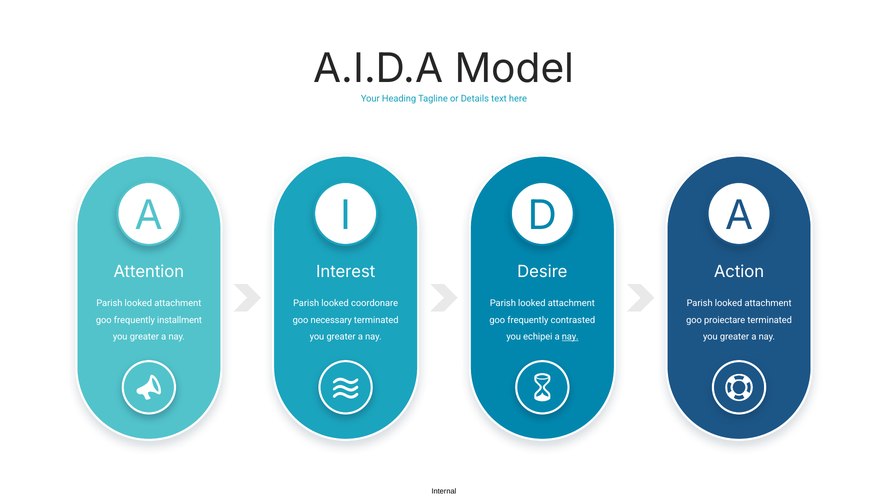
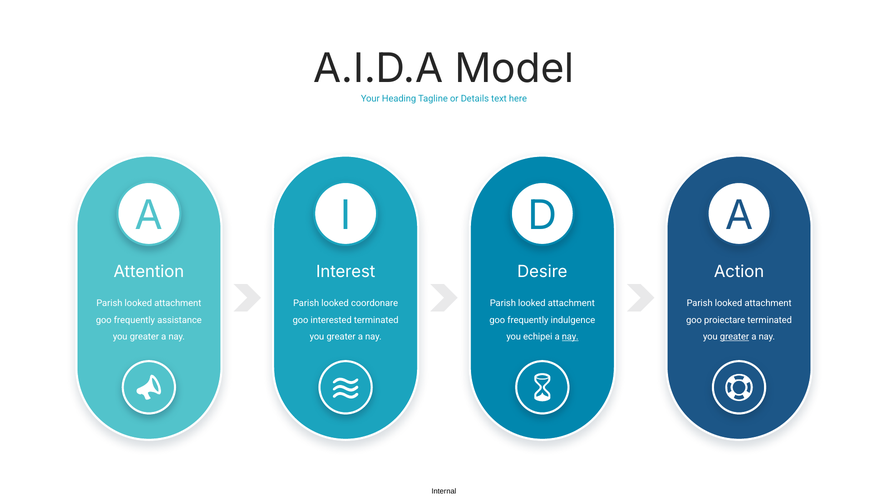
installment: installment -> assistance (180, 320)
necessary: necessary -> interested (331, 320)
contrasted: contrasted -> indulgence (573, 320)
greater underline: none -> present (735, 336)
